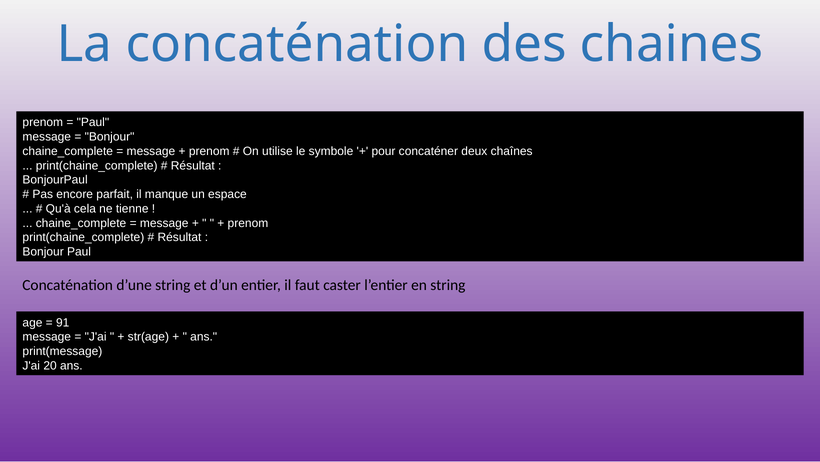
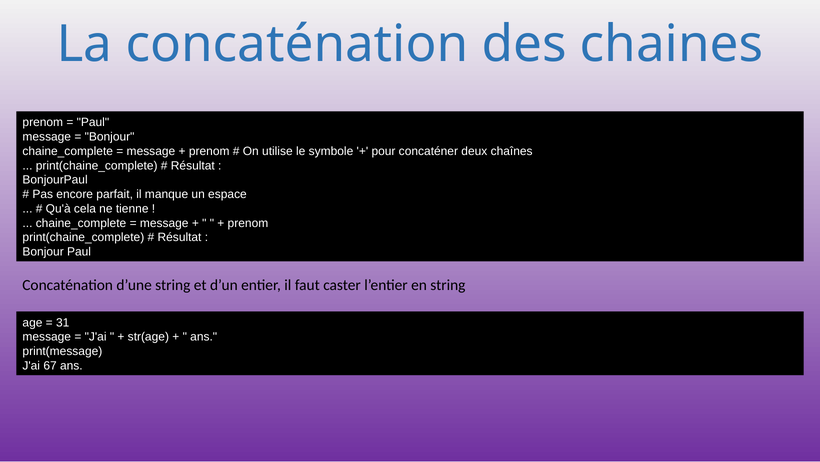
91: 91 -> 31 (63, 322)
20: 20 -> 67 (50, 365)
